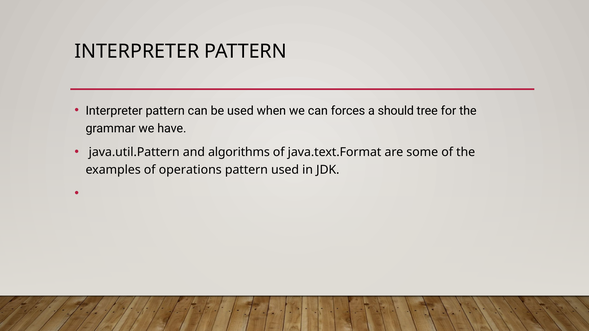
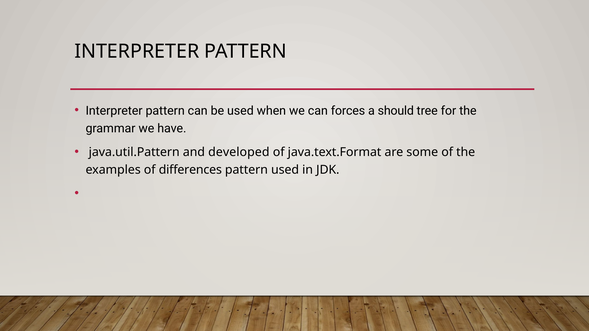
algorithms: algorithms -> developed (239, 152)
operations: operations -> differences (190, 170)
